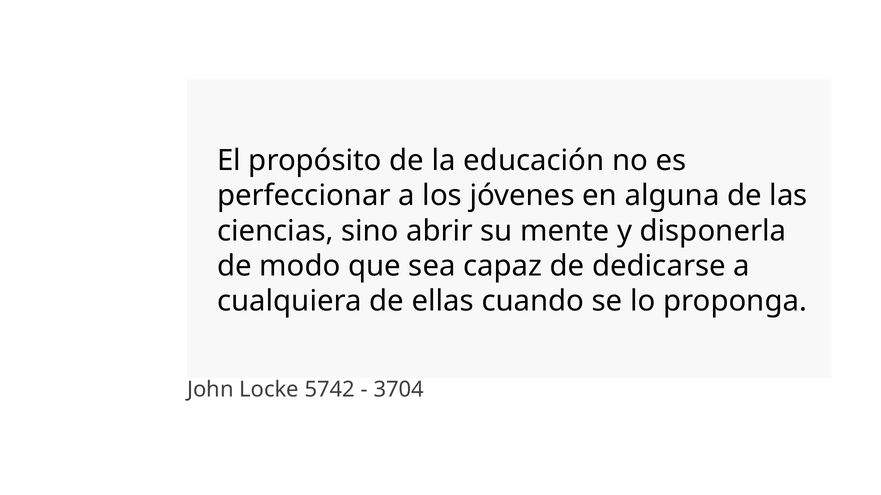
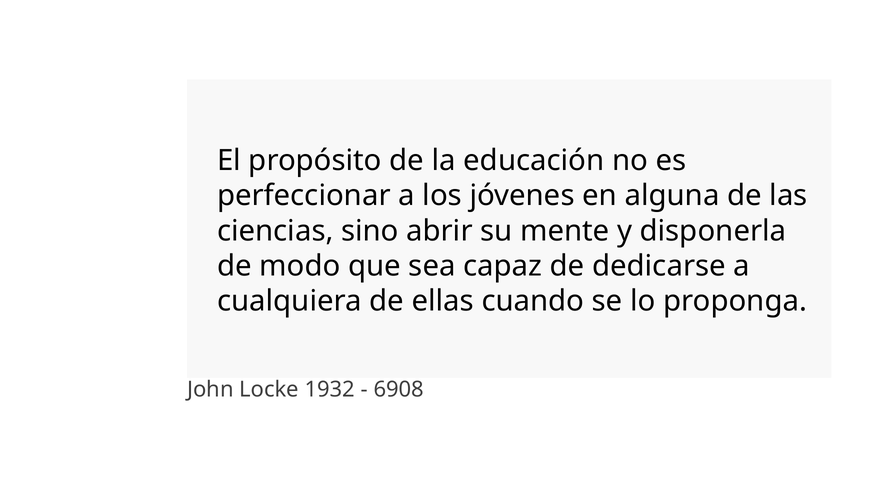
5742: 5742 -> 1932 (330, 390)
3704: 3704 -> 6908 (399, 390)
